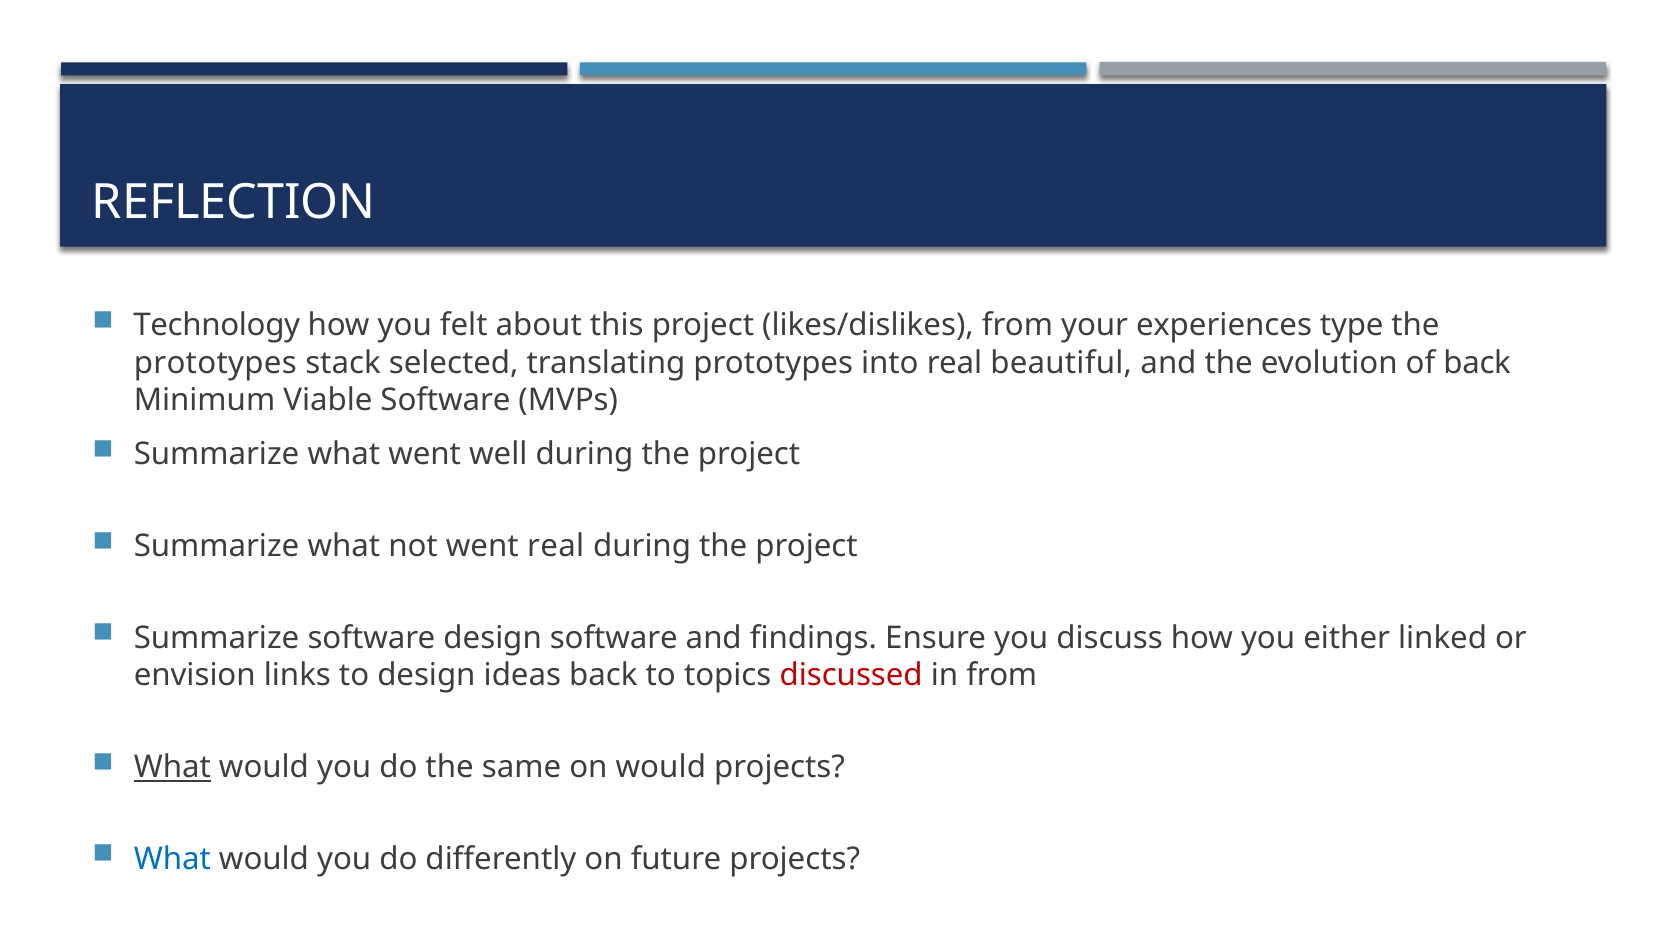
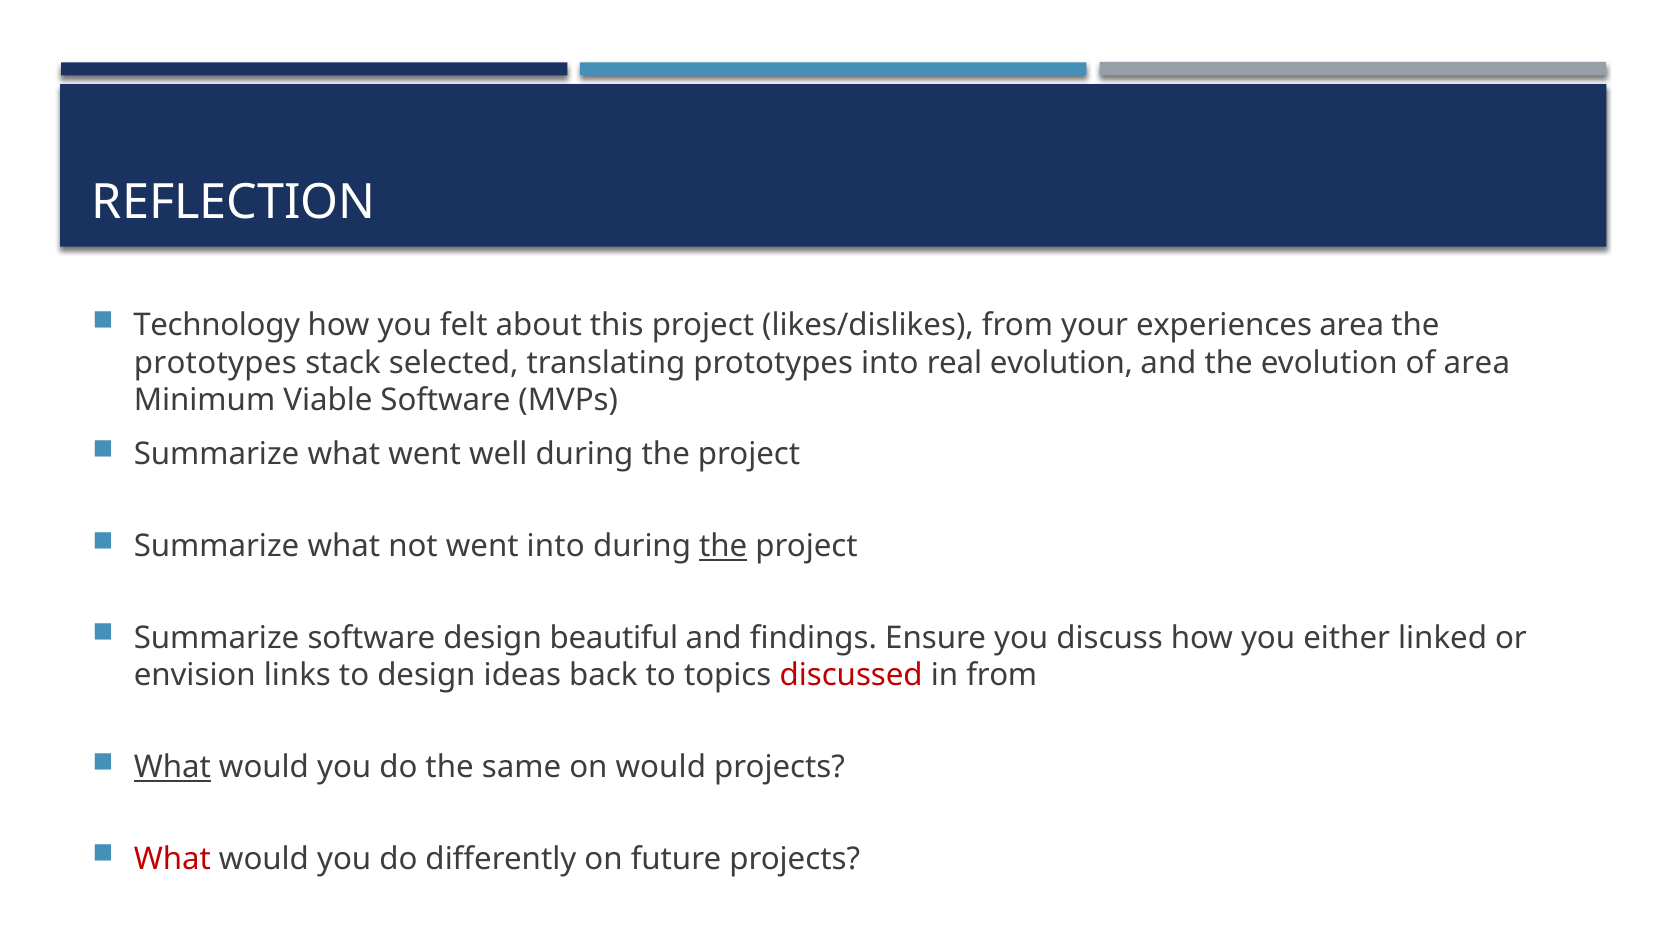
experiences type: type -> area (1352, 325)
real beautiful: beautiful -> evolution (1061, 363)
of back: back -> area (1477, 363)
went real: real -> into (556, 546)
the underline: none -> present (723, 546)
design software: software -> beautiful (614, 638)
What colour: blue -> red (172, 859)
